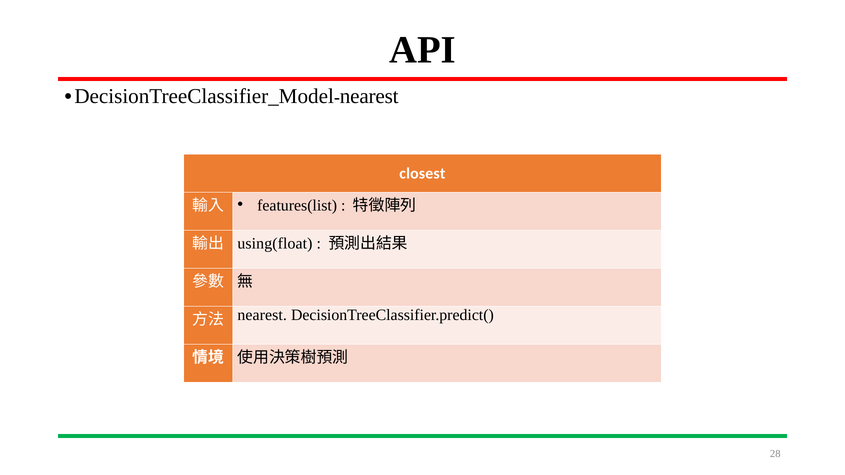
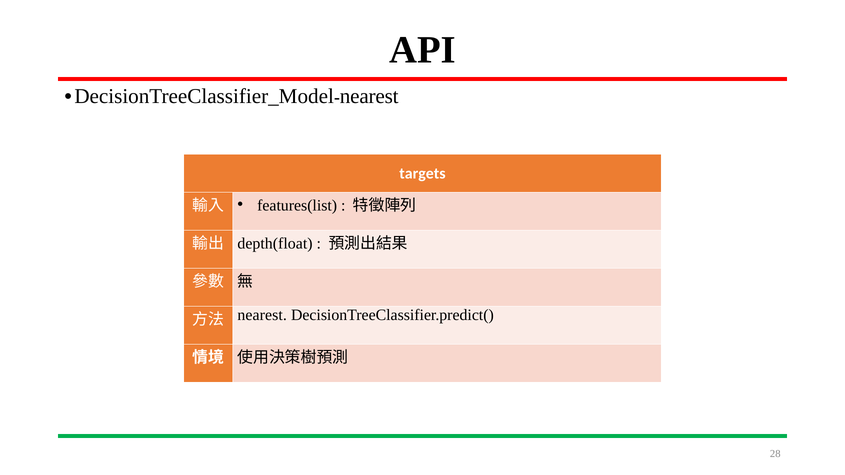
closest: closest -> targets (422, 174)
using(float: using(float -> depth(float (275, 244)
